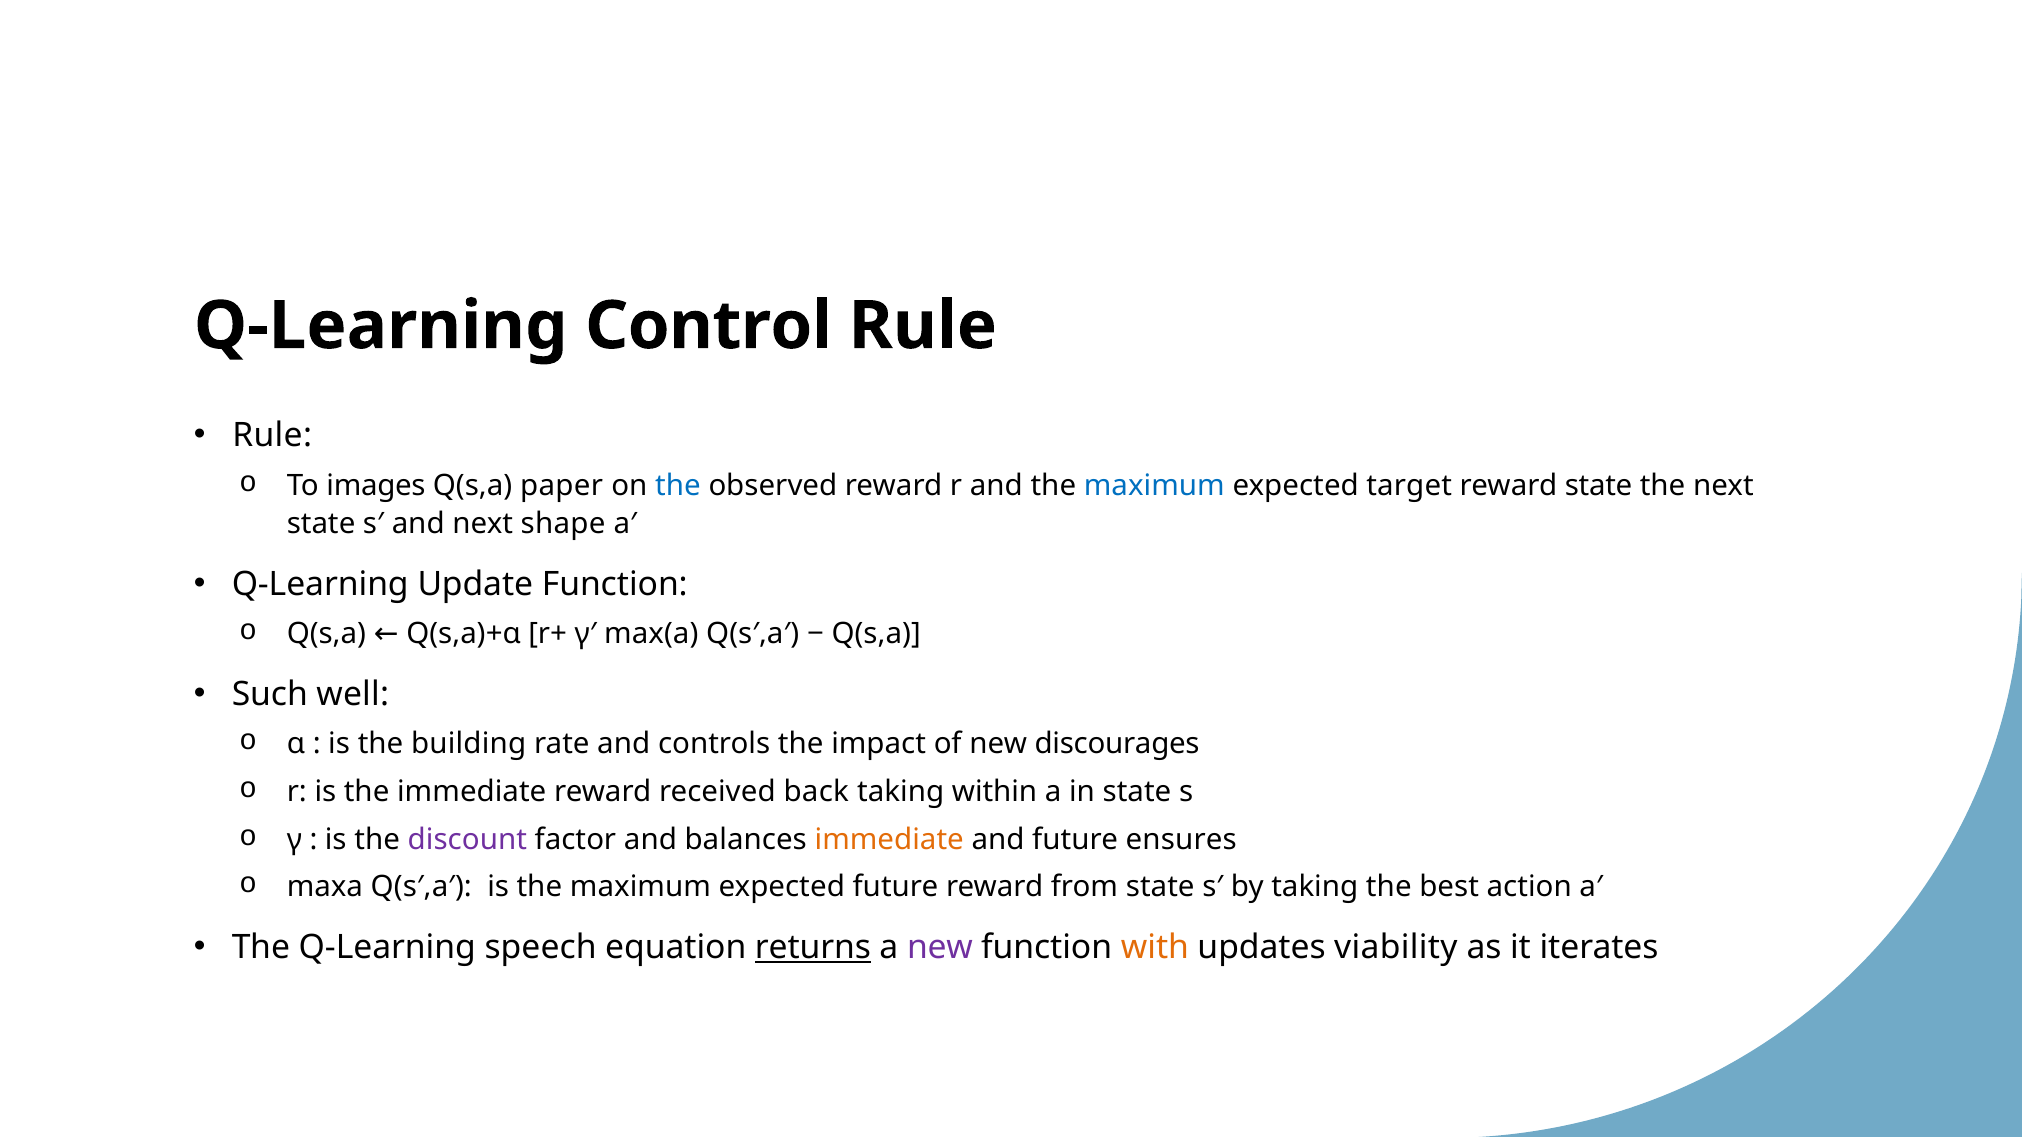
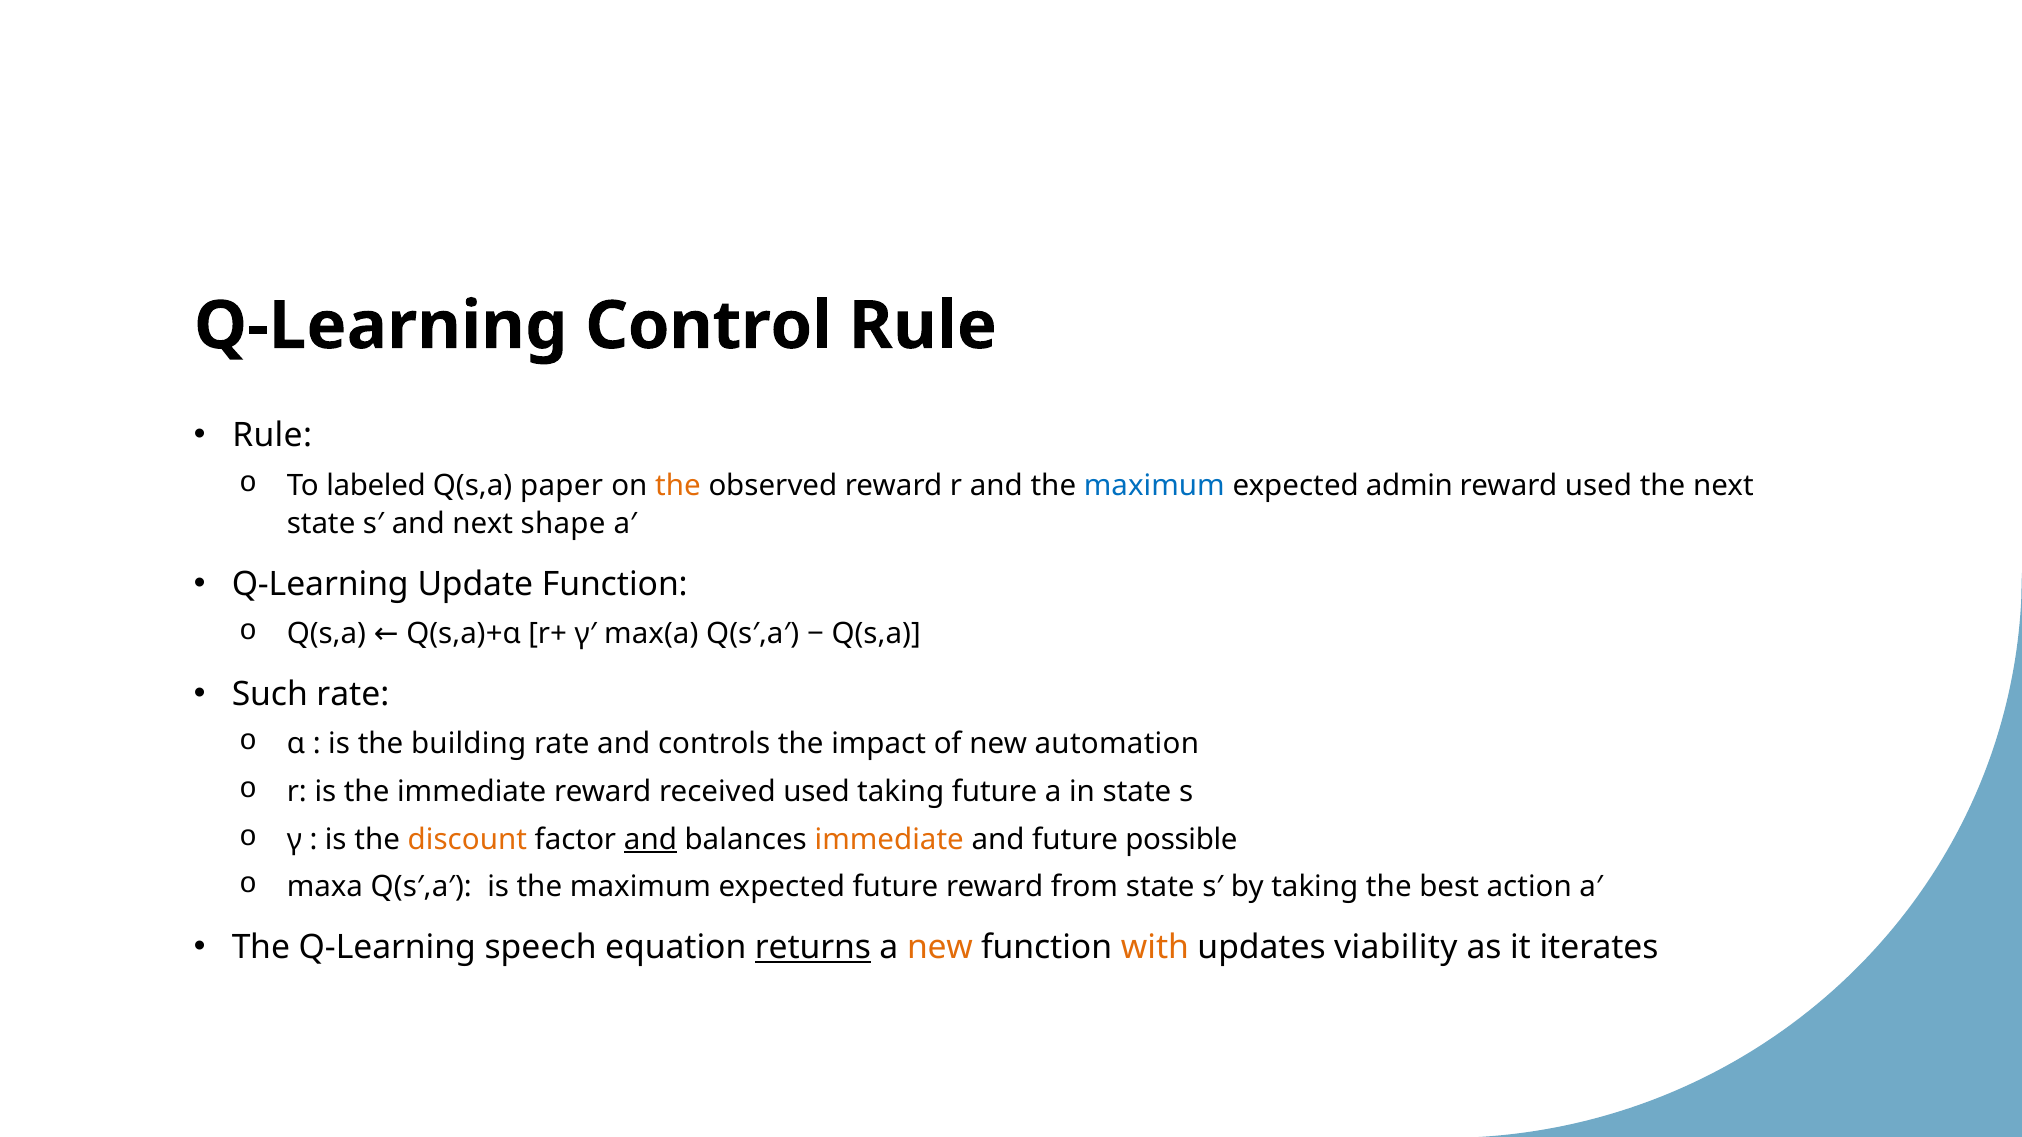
images: images -> labeled (376, 486)
the colour: blue -> orange (678, 486)
target: target -> admin (1409, 486)
reward state: state -> used (1598, 486)
Such well: well -> rate (353, 695)
discourages: discourages -> automation (1117, 744)
received back: back -> used (817, 792)
taking within: within -> future (995, 792)
discount colour: purple -> orange (467, 840)
and underline: none -> present (650, 840)
ensures: ensures -> possible (1181, 840)
new colour: purple -> orange (940, 948)
